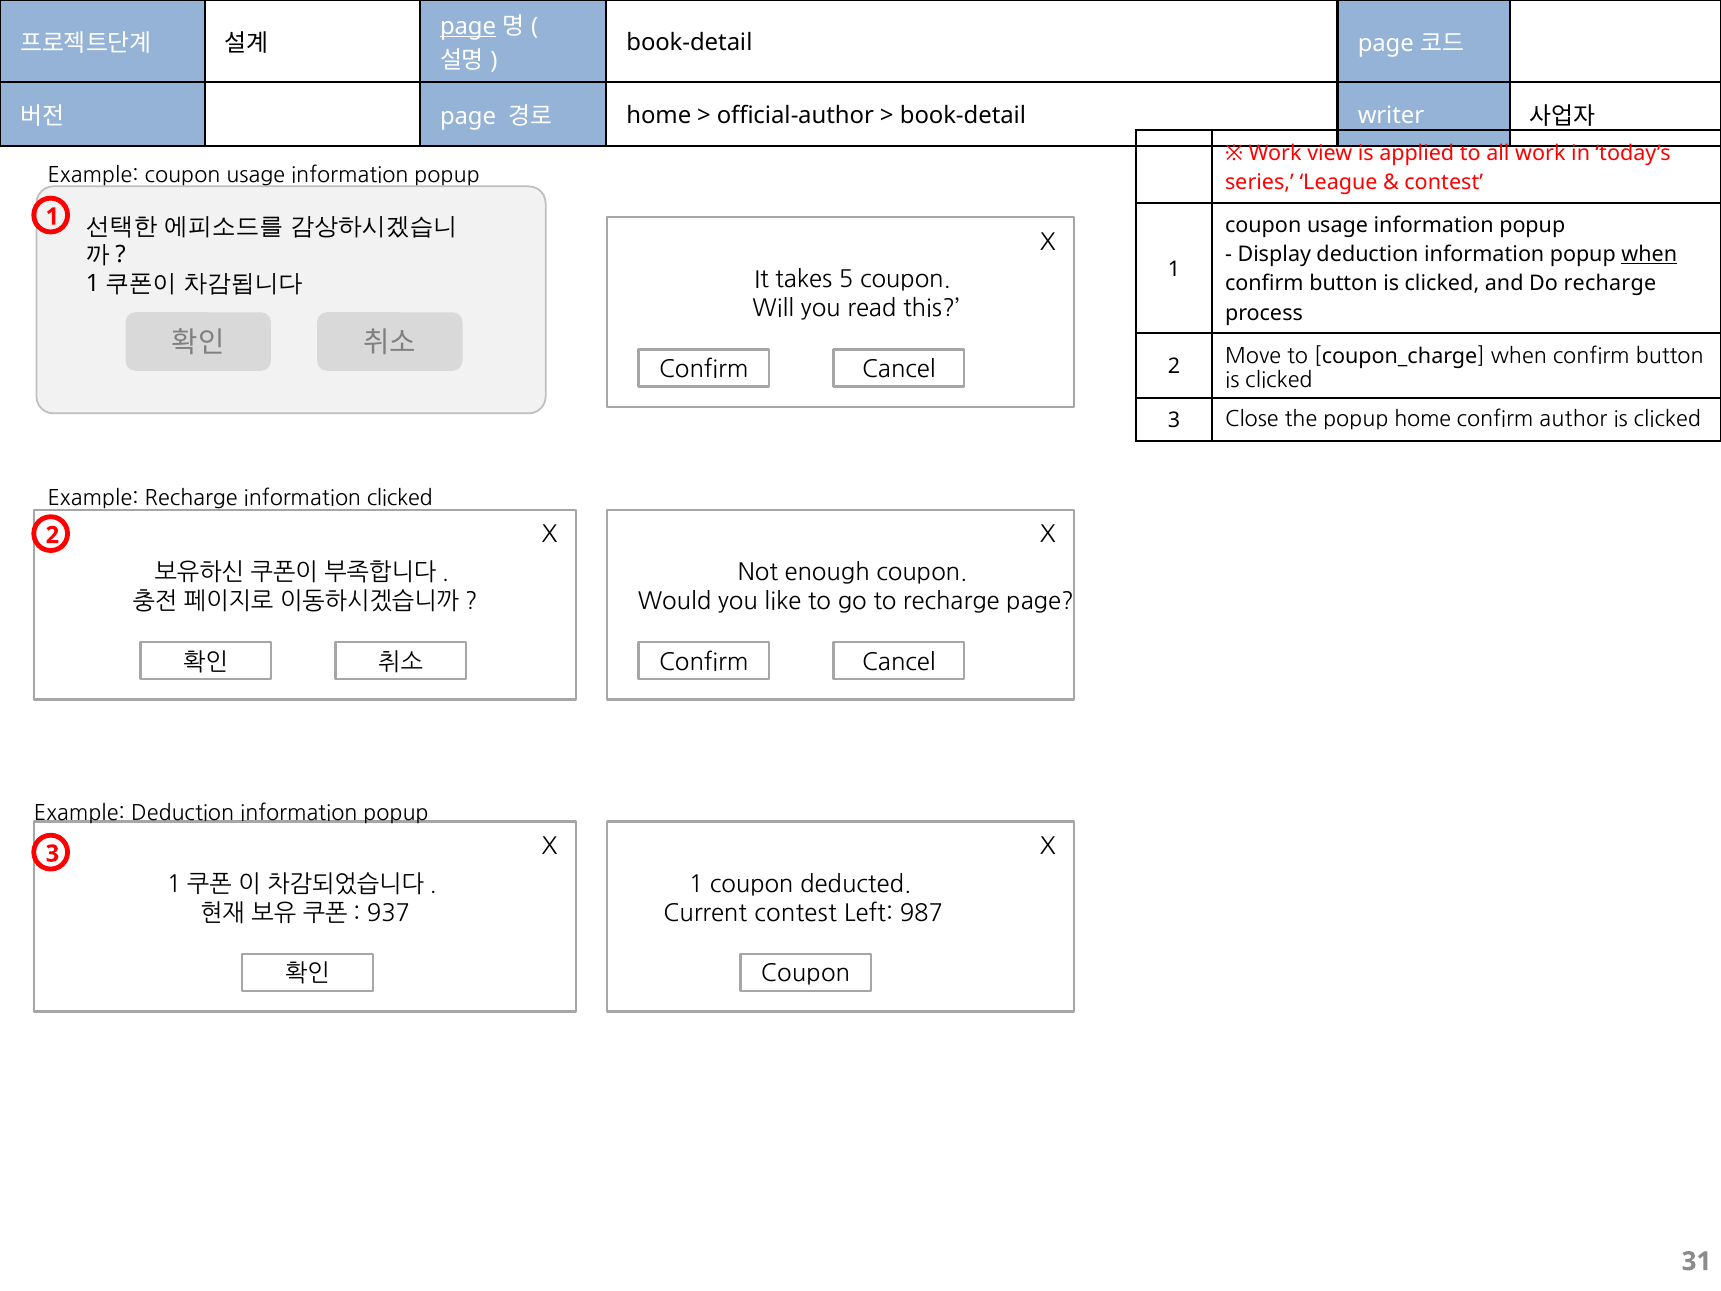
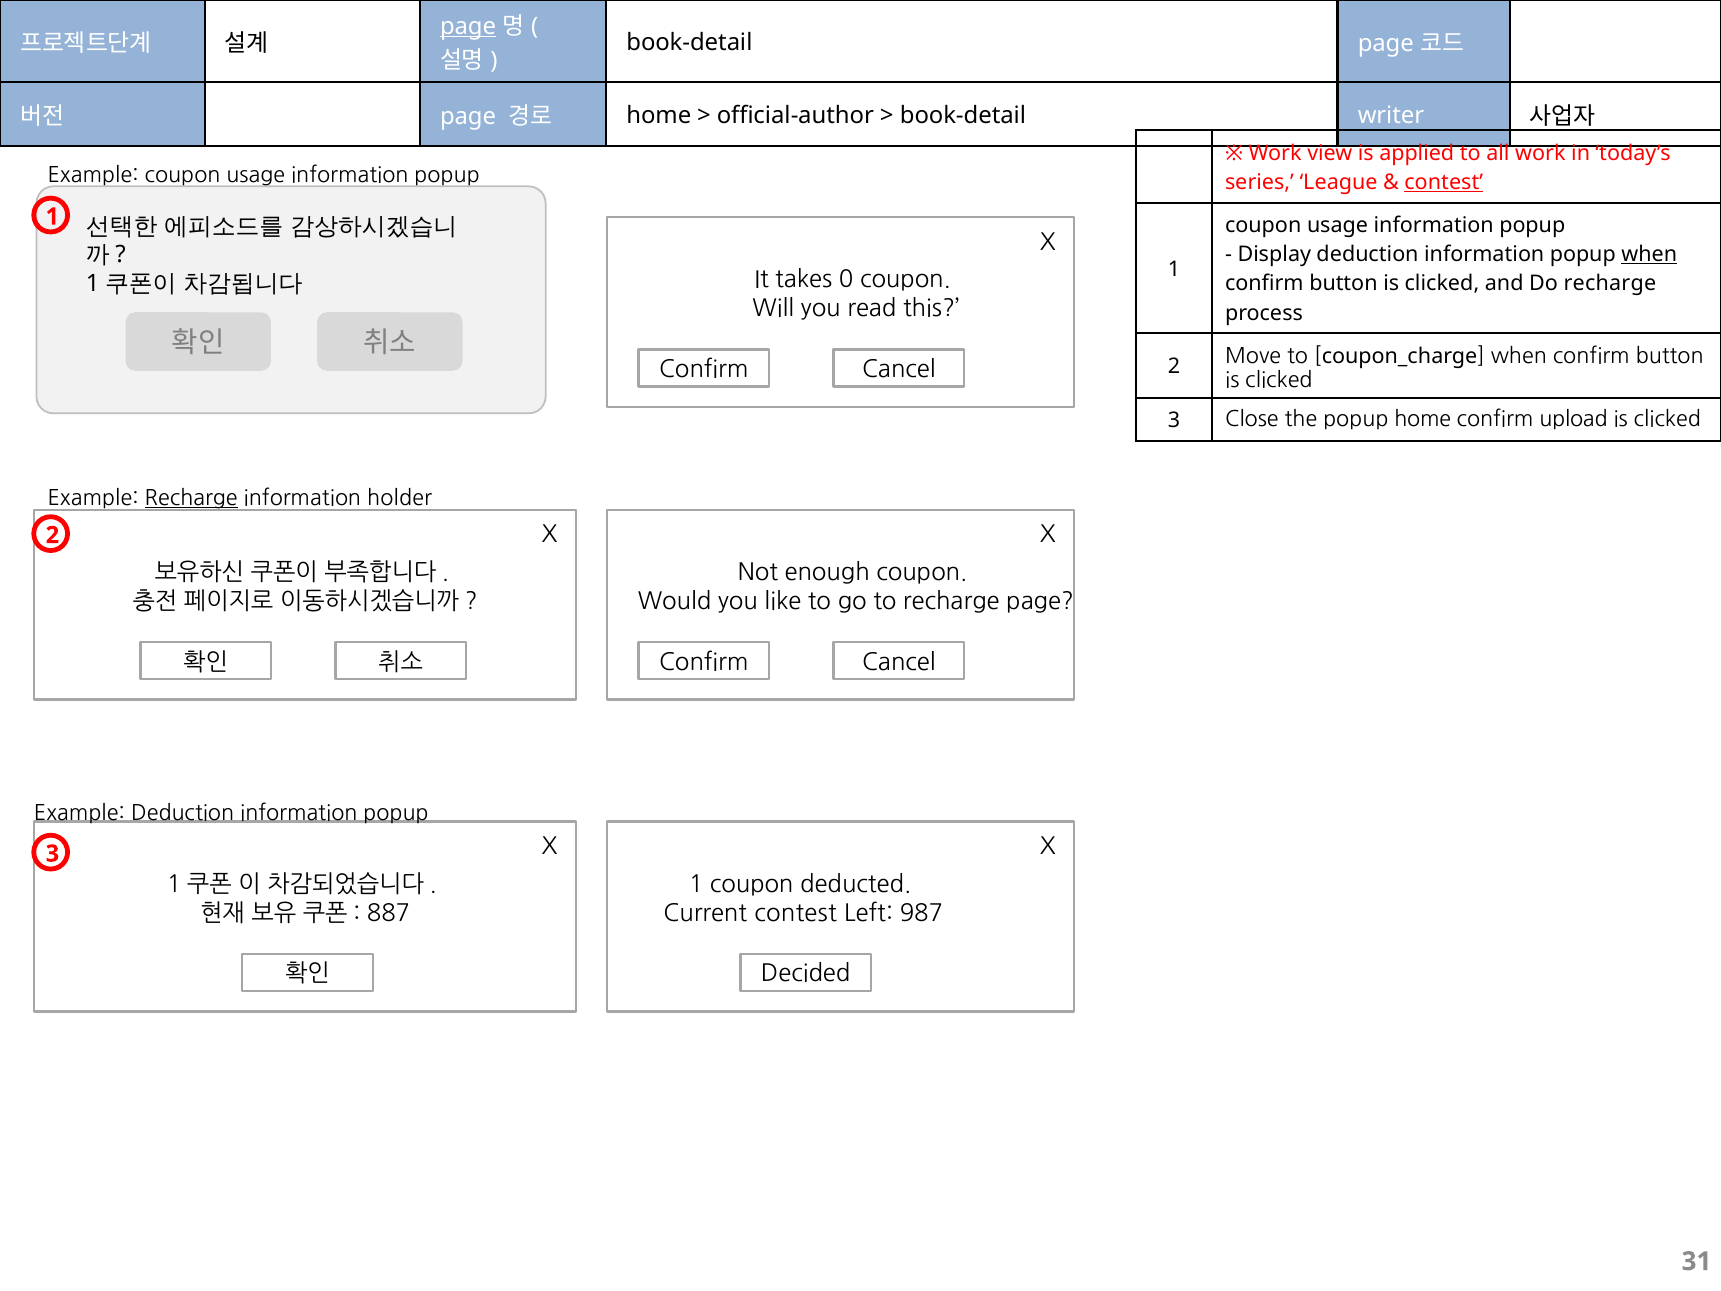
contest underline: none -> present (1444, 182)
5: 5 -> 0 (846, 280)
author: author -> upload (1574, 420)
Recharge underline: none -> present (191, 498)
information clicked: clicked -> holder (400, 498)
937: 937 -> 887 (389, 913)
Coupon: Coupon -> Decided (806, 974)
